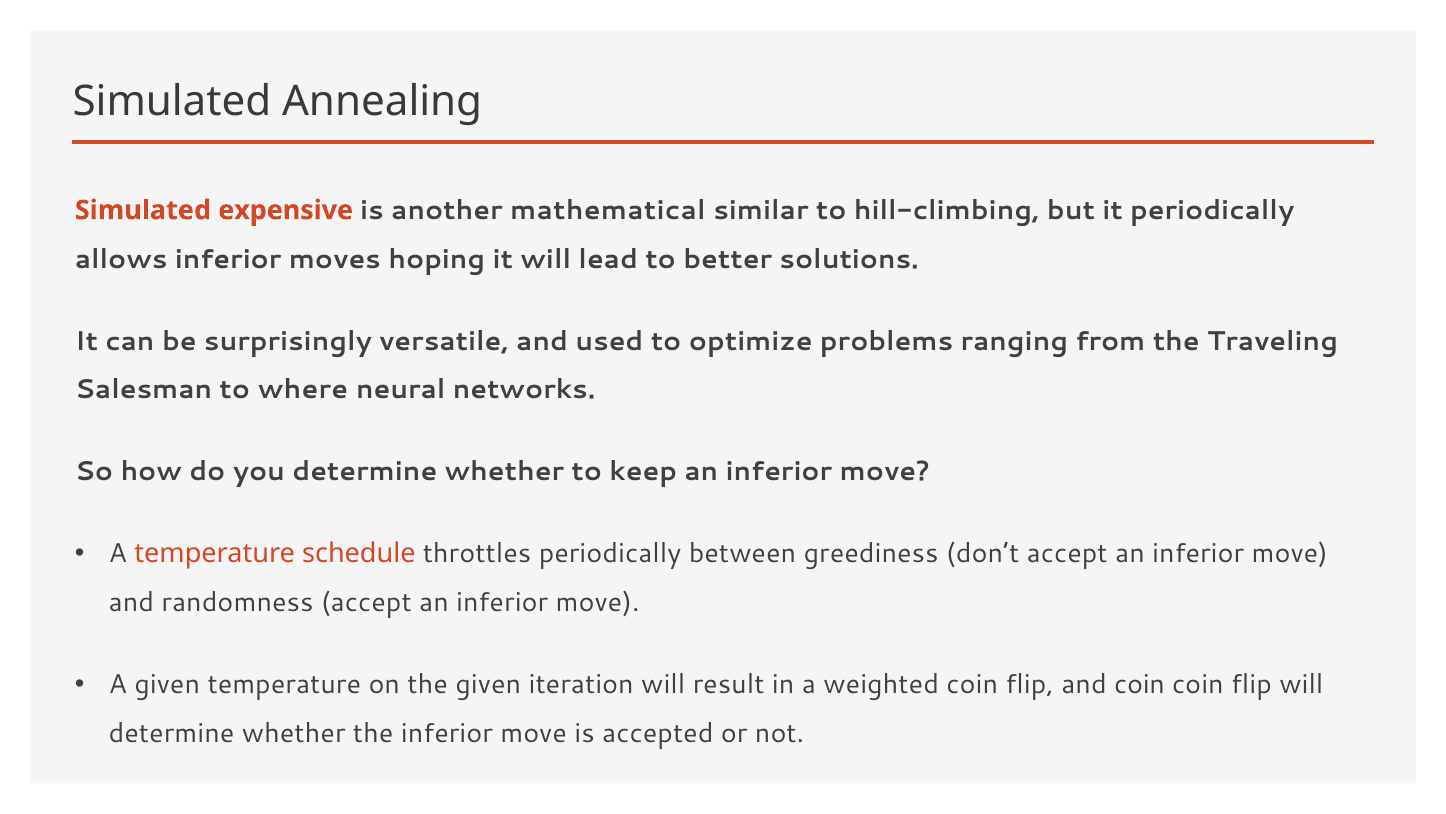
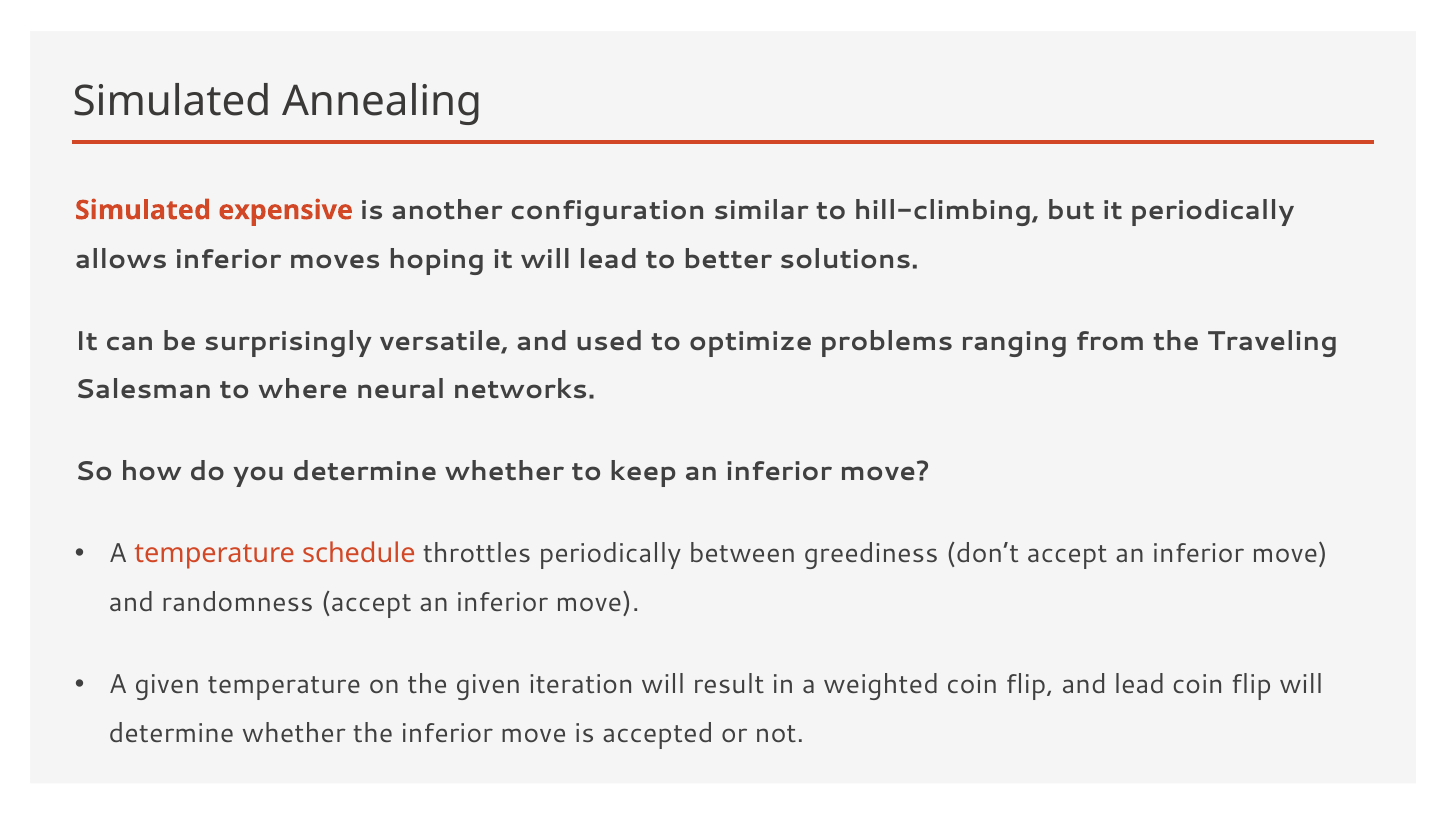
mathematical: mathematical -> configuration (608, 210)
and coin: coin -> lead (1140, 684)
